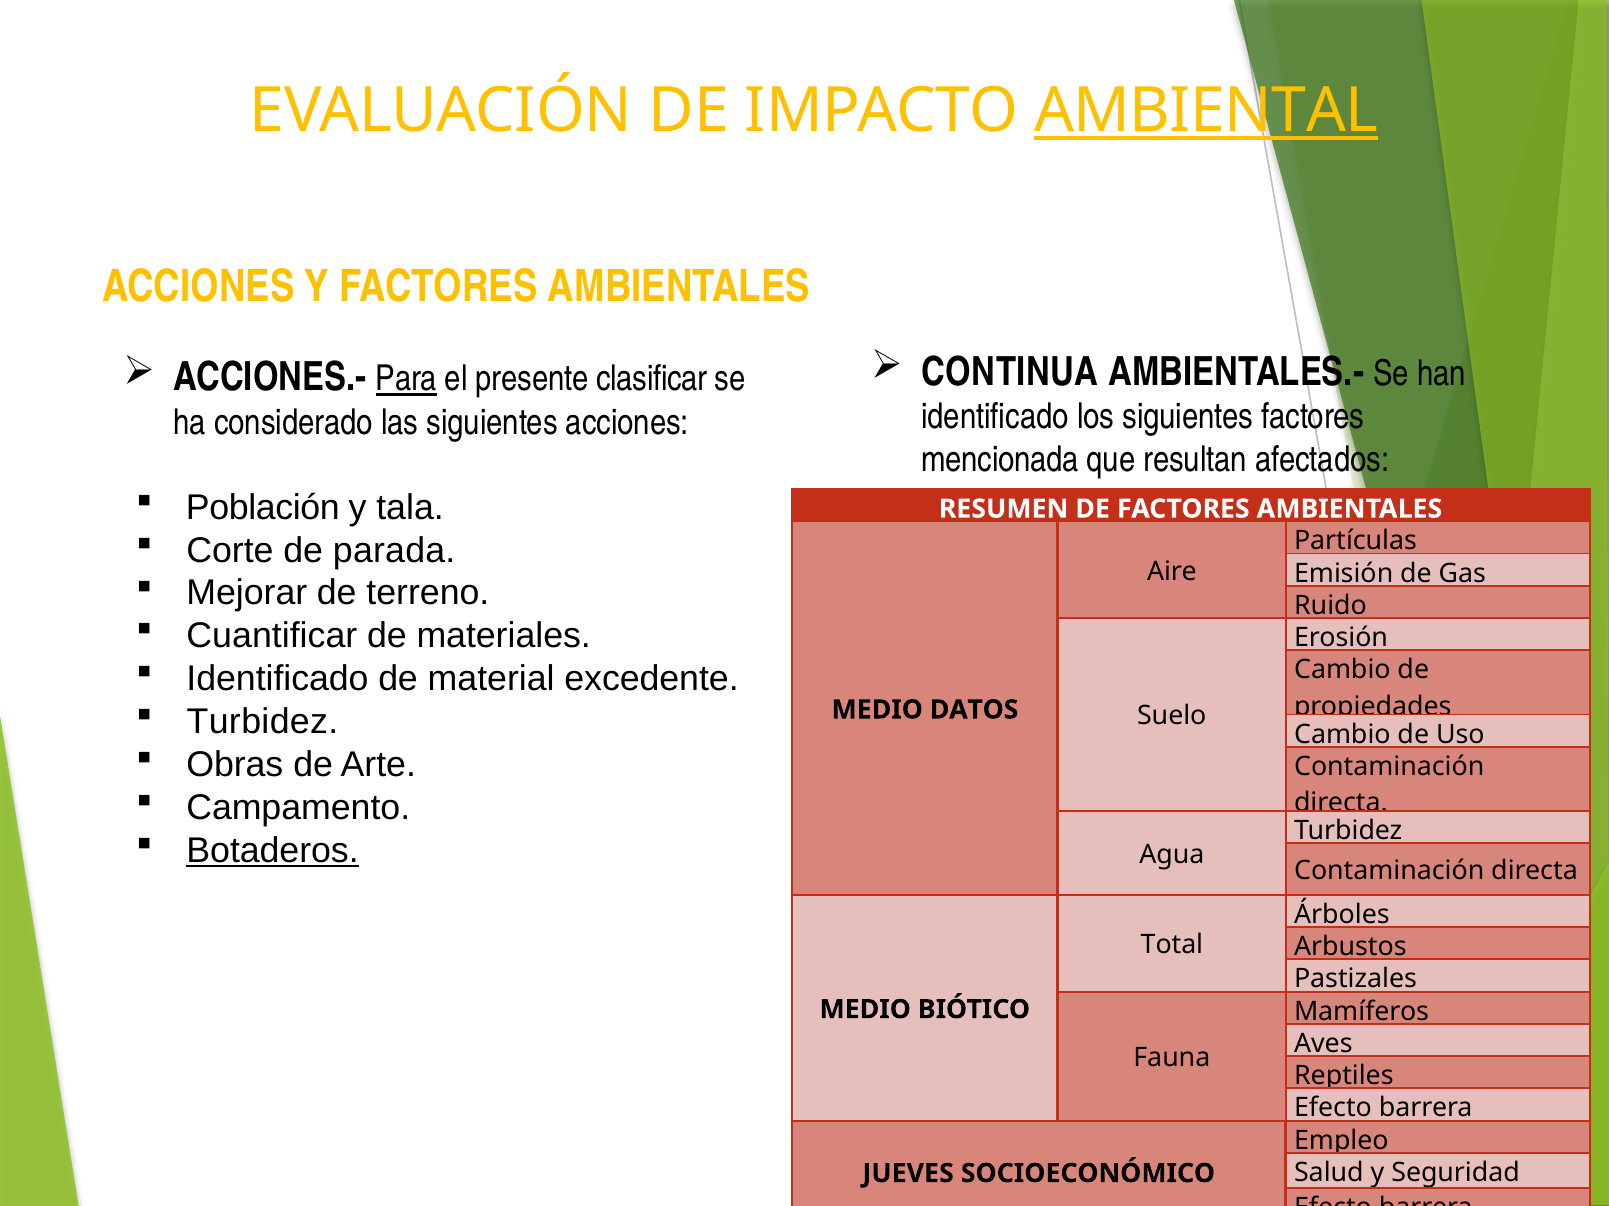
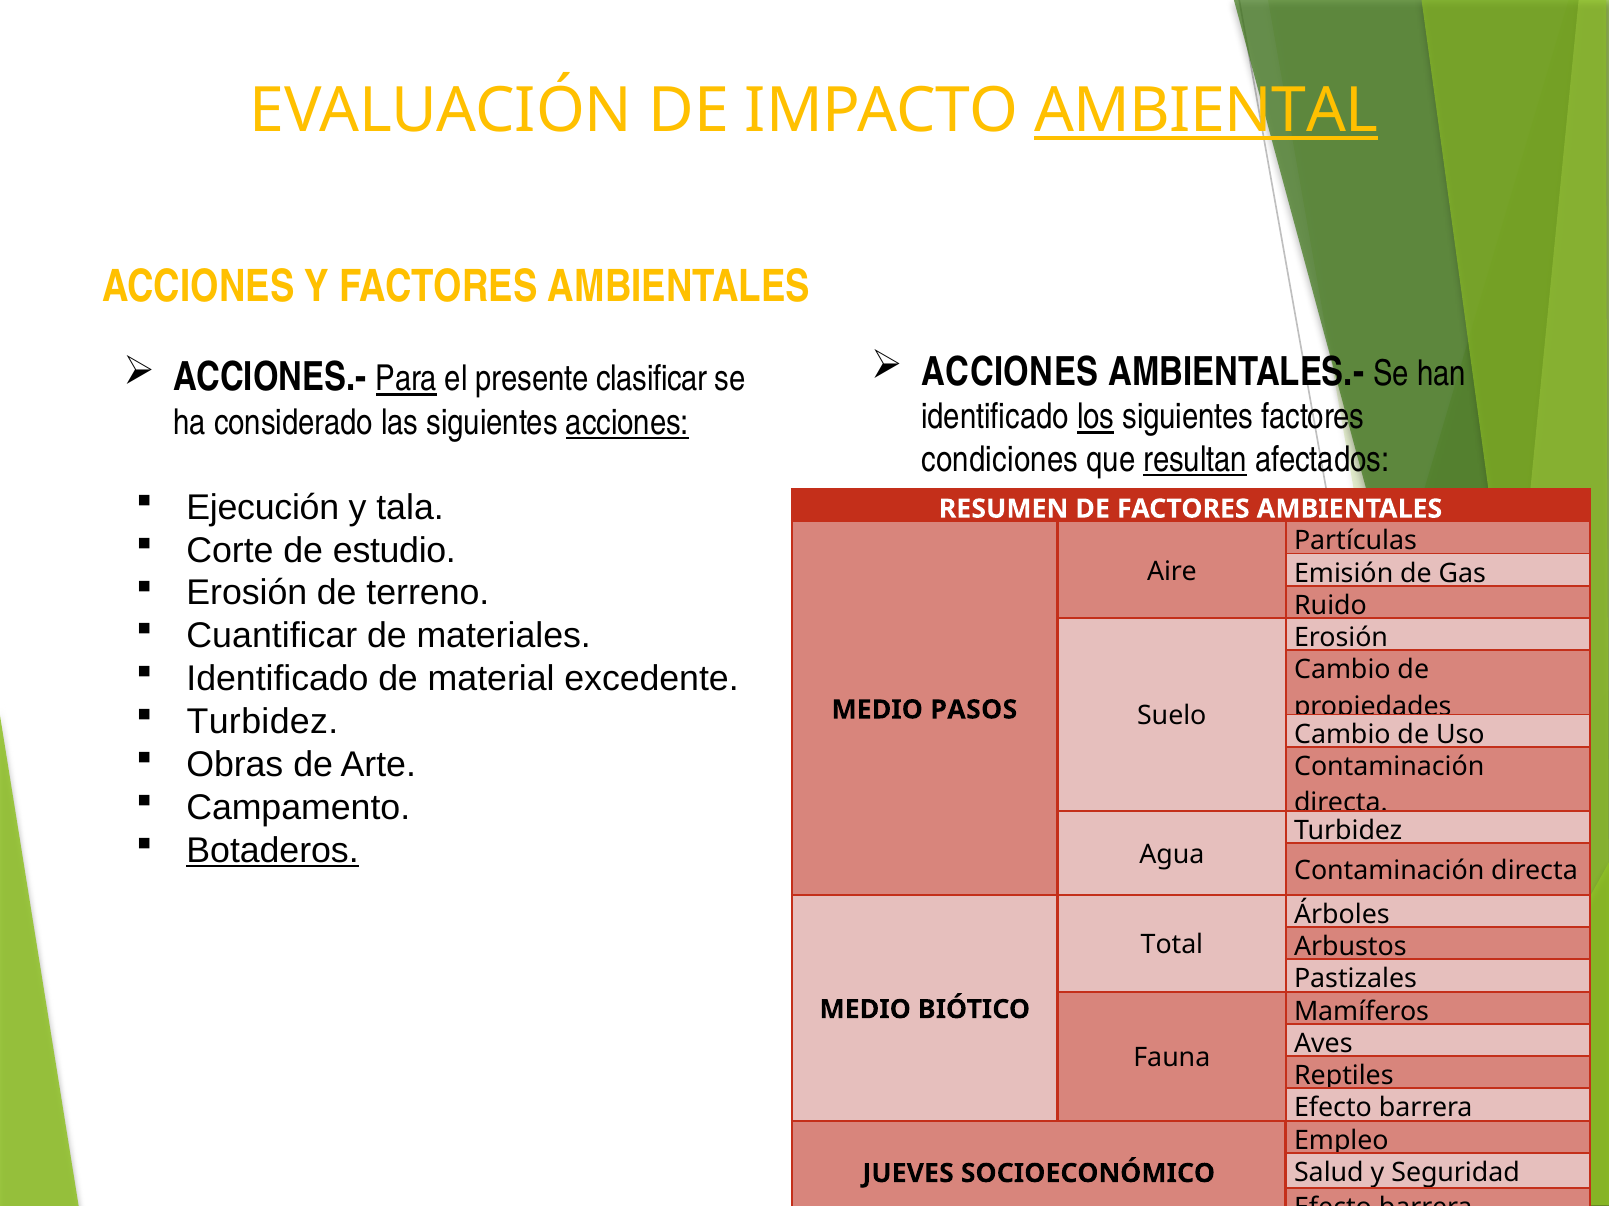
CONTINUA: CONTINUA -> ACCIONES (1010, 372)
los underline: none -> present (1096, 417)
acciones underline: none -> present (627, 423)
mencionada: mencionada -> condiciones (1000, 460)
resultan underline: none -> present (1195, 460)
Población: Población -> Ejecución (263, 508)
parada: parada -> estudio (394, 551)
Mejorar: Mejorar -> Erosión (247, 594)
DATOS: DATOS -> PASOS (974, 710)
